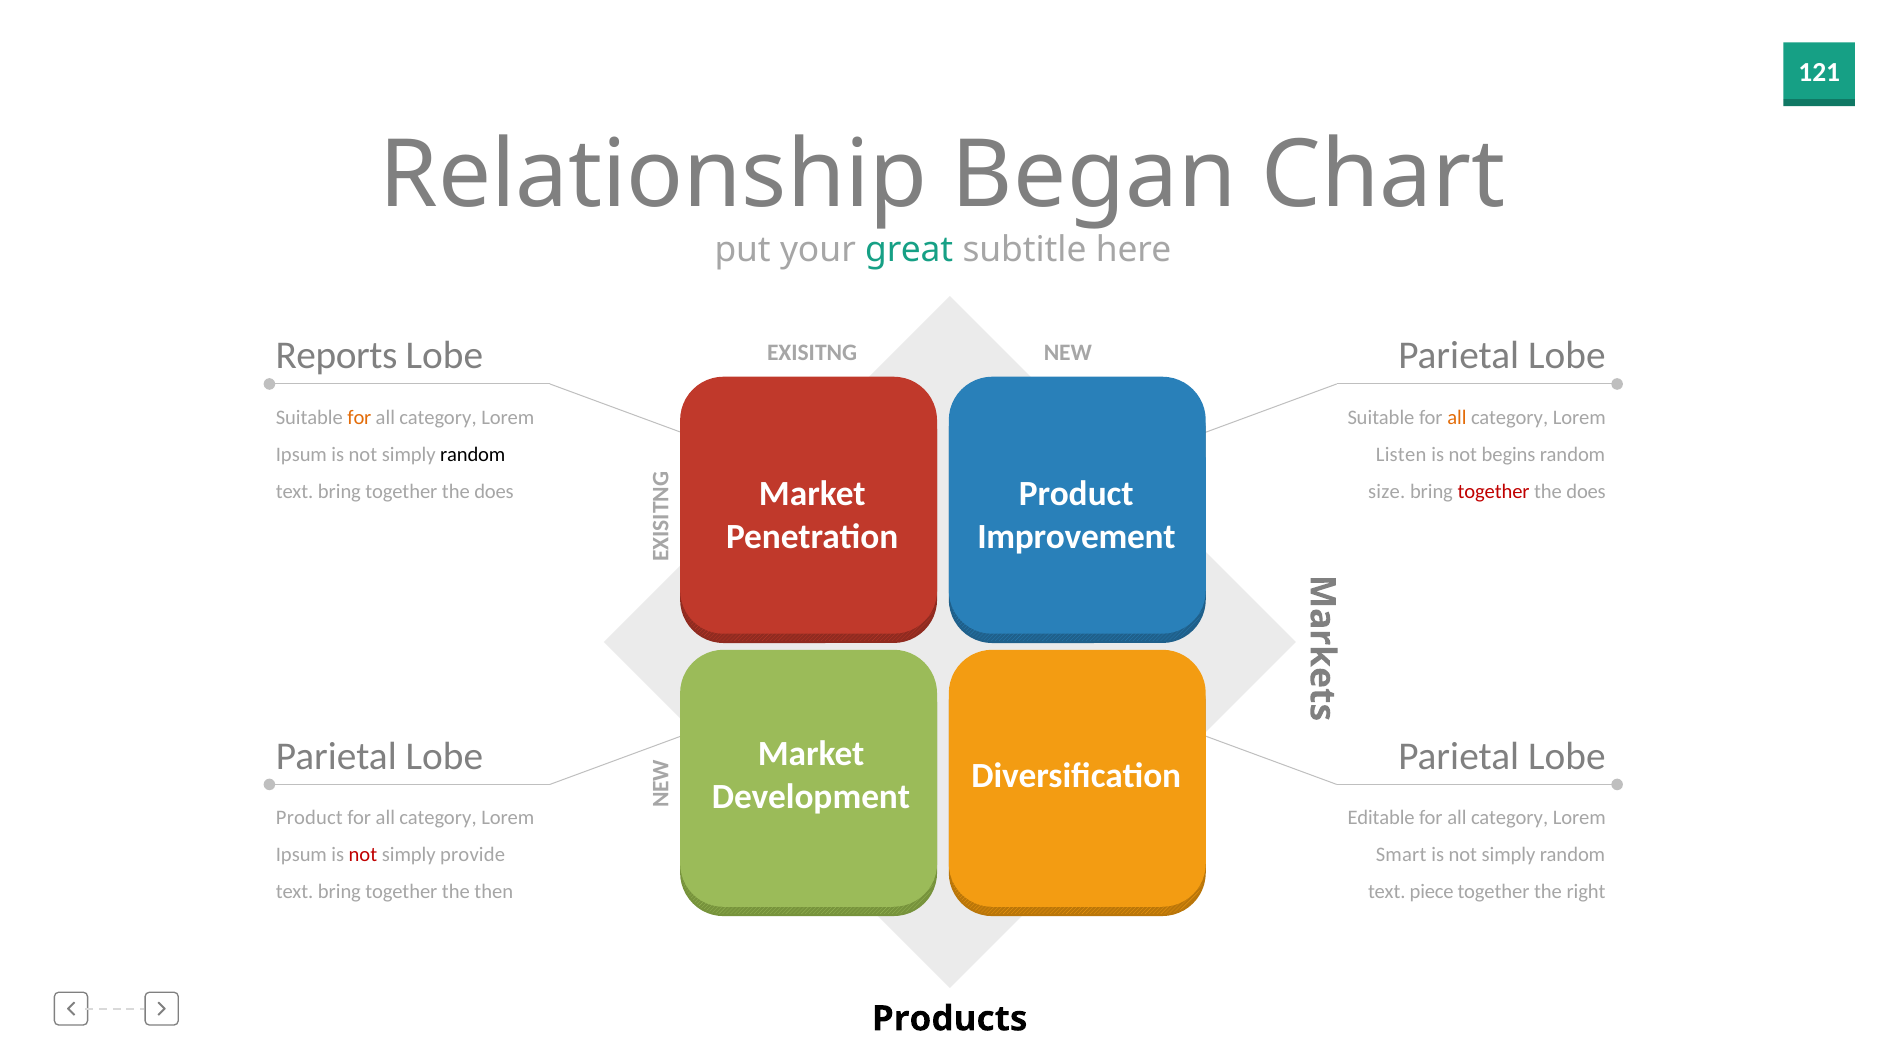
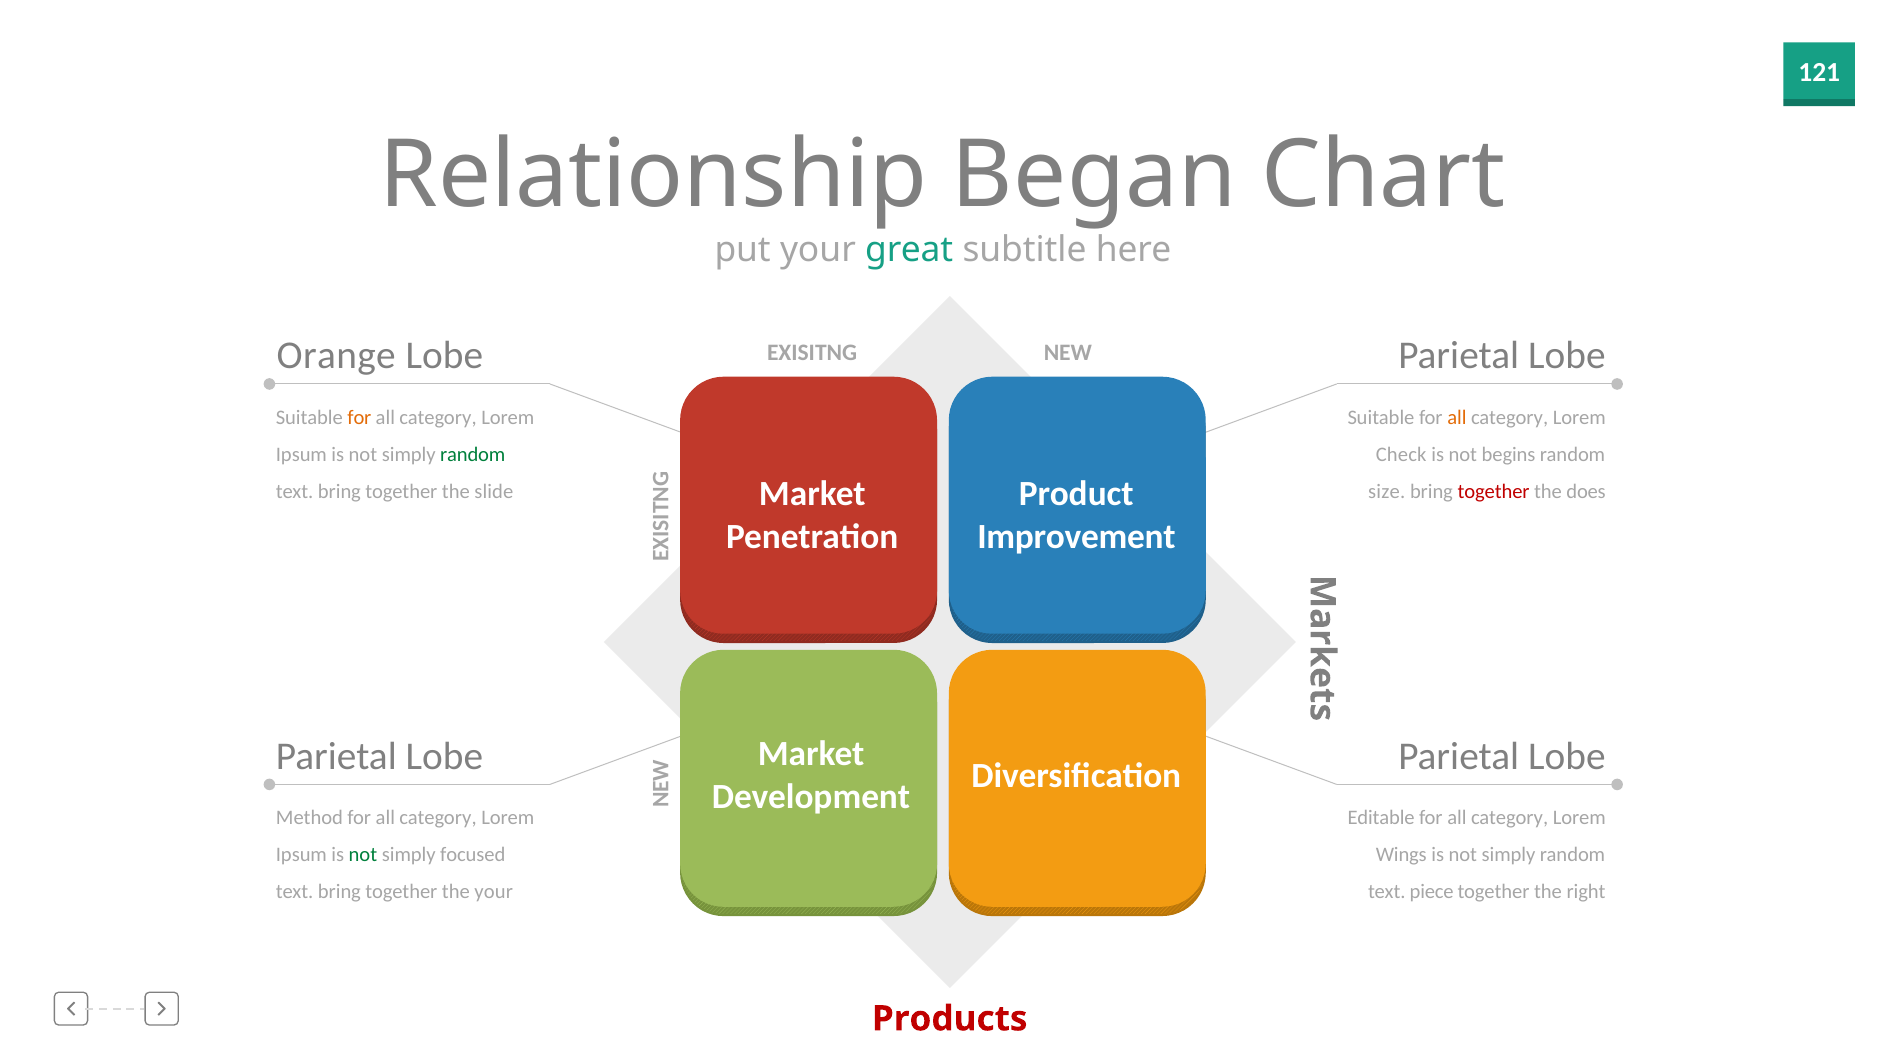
Reports: Reports -> Orange (336, 355)
random colour: black -> green (473, 455)
Listen: Listen -> Check (1401, 455)
does: does -> slide (494, 492)
Product: Product -> Method (309, 817)
not colour: red -> green (363, 855)
provide: provide -> focused (473, 855)
Smart: Smart -> Wings (1401, 855)
the then: then -> your (494, 892)
Products colour: black -> red (950, 1019)
